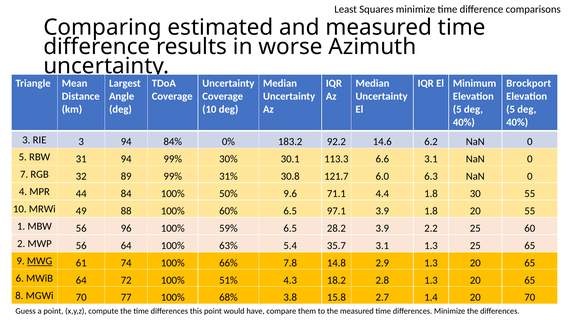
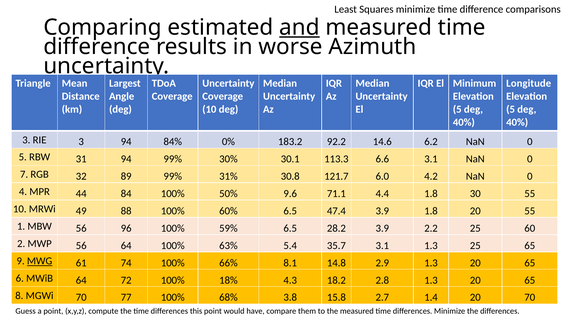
and underline: none -> present (299, 27)
Brockport: Brockport -> Longitude (529, 83)
6.3: 6.3 -> 4.2 (431, 176)
97.1: 97.1 -> 47.4 (336, 211)
7.8: 7.8 -> 8.1 (290, 263)
51%: 51% -> 18% (228, 280)
